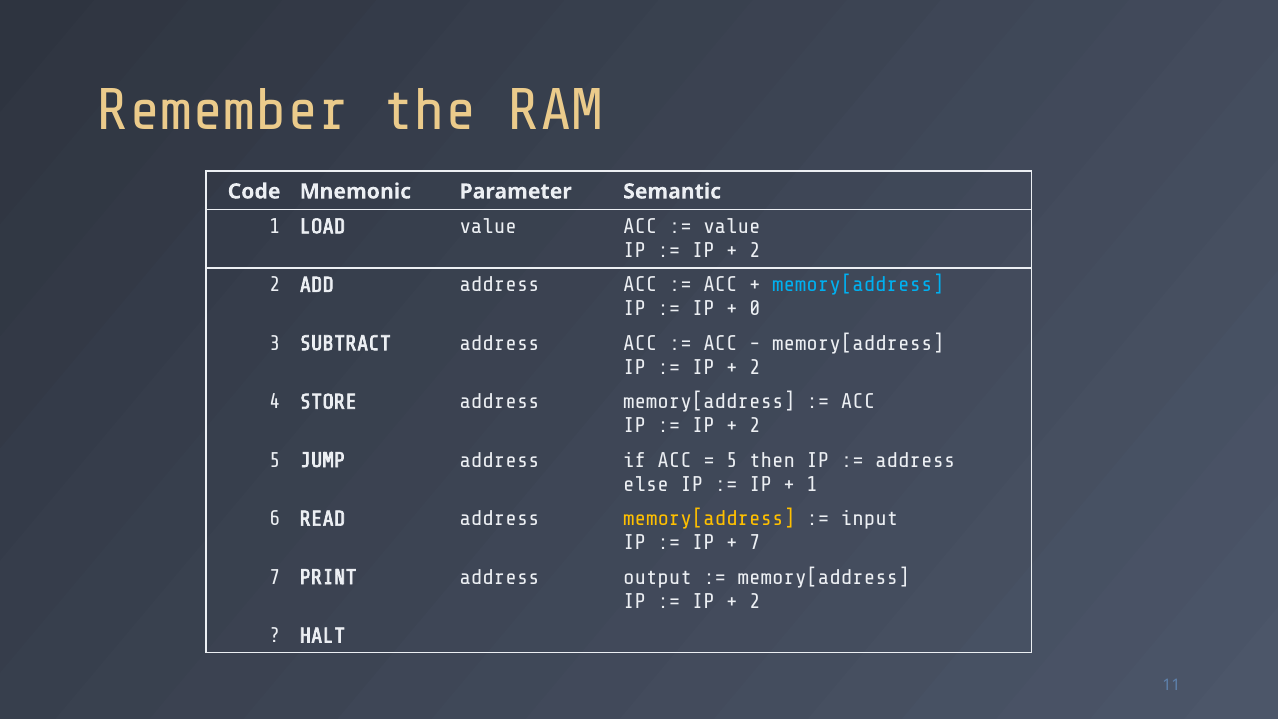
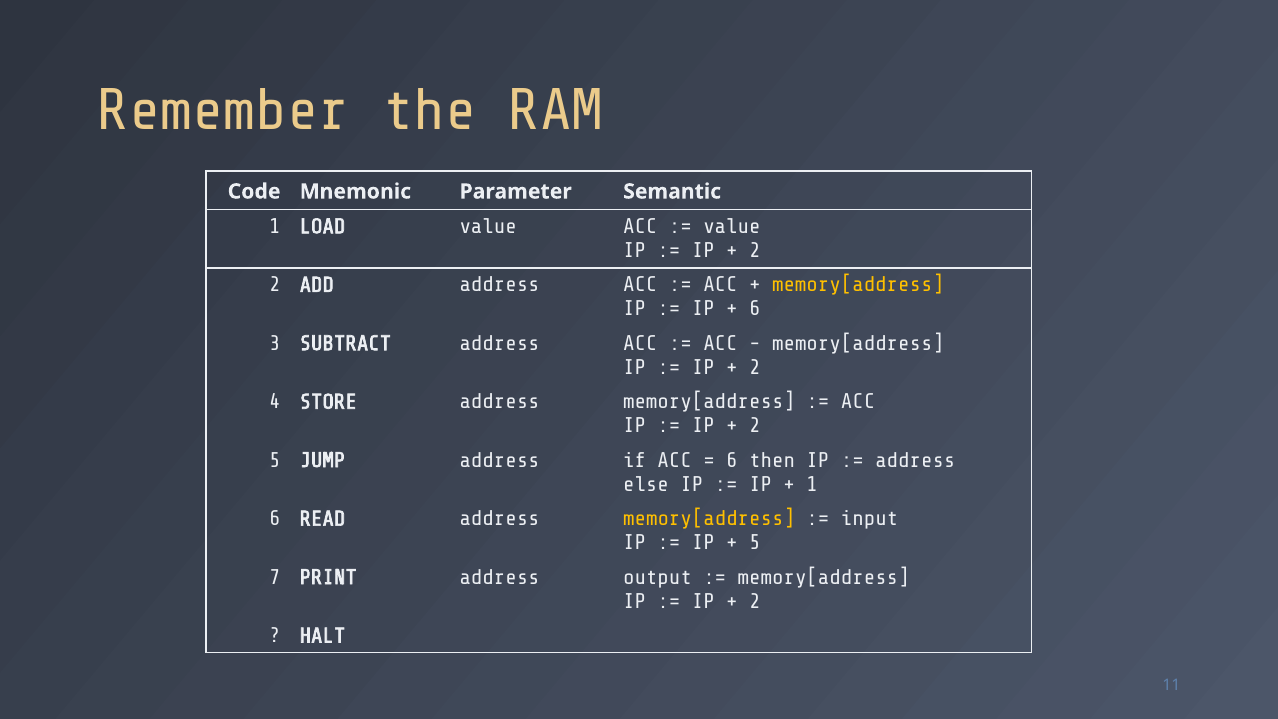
memory[address colour: light blue -> yellow (858, 285)
0: 0 -> 6 (755, 309)
5: 5 -> 6 (732, 460)
7: 7 -> 5 (755, 542)
